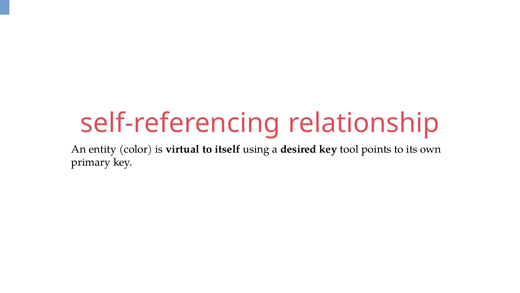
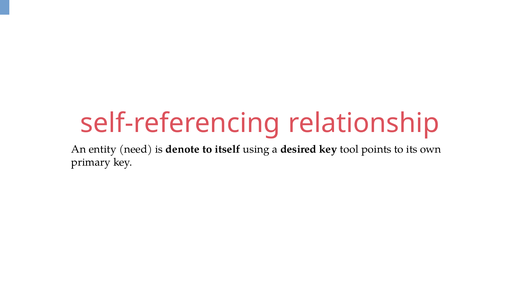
color: color -> need (136, 149)
virtual: virtual -> denote (183, 149)
